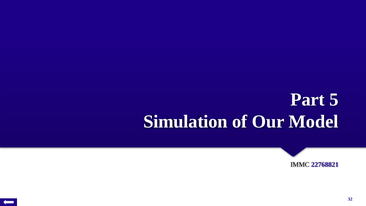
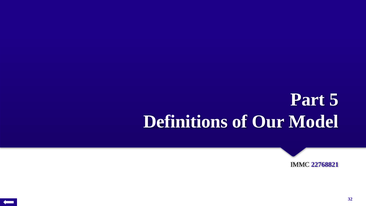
Simulation: Simulation -> Definitions (185, 122)
